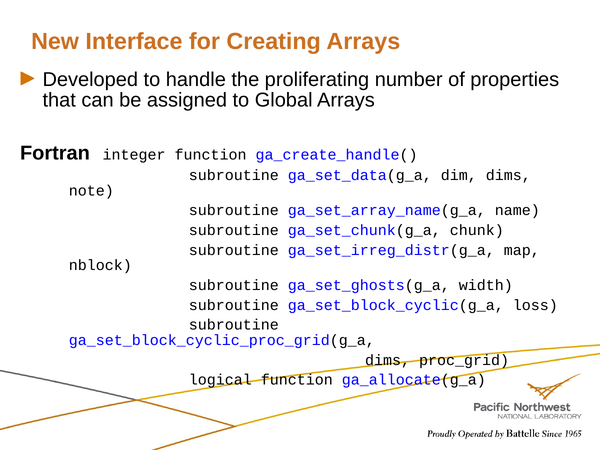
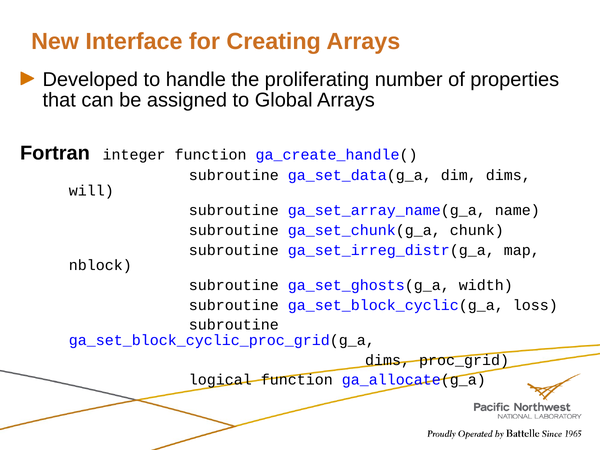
note: note -> will (91, 191)
